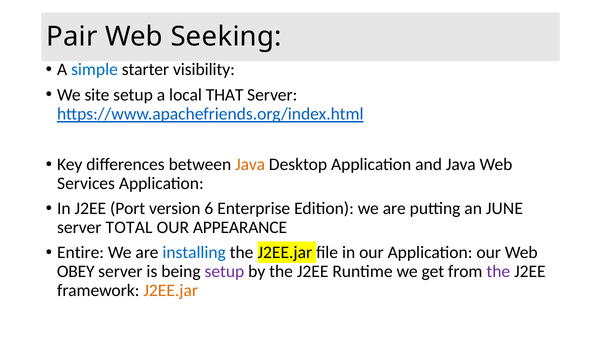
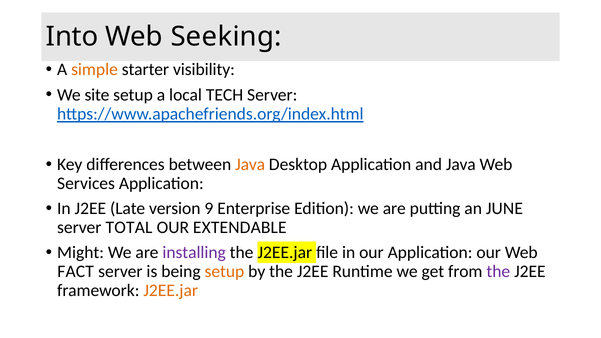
Pair: Pair -> Into (72, 37)
simple colour: blue -> orange (95, 70)
THAT: THAT -> TECH (225, 95)
Port: Port -> Late (128, 209)
6: 6 -> 9 (209, 209)
APPEARANCE: APPEARANCE -> EXTENDABLE (240, 227)
Entire: Entire -> Might (81, 253)
installing colour: blue -> purple (194, 253)
OBEY: OBEY -> FACT (76, 271)
setup colour: purple -> orange (224, 271)
